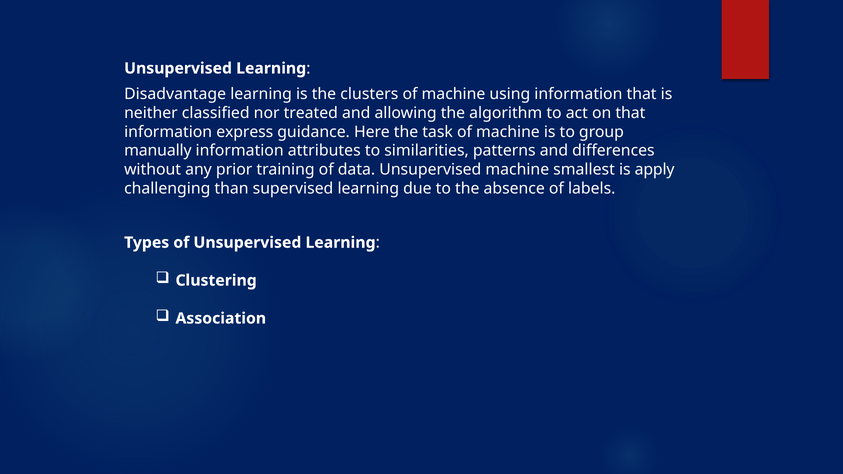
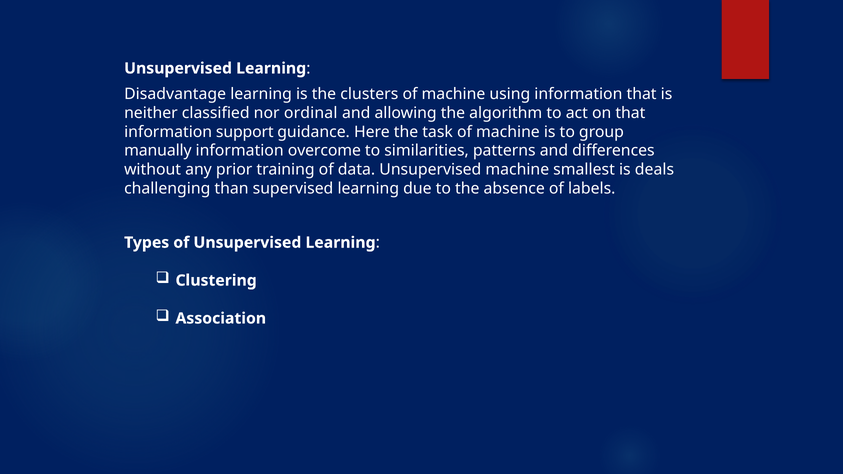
treated: treated -> ordinal (311, 113)
express: express -> support (245, 132)
attributes: attributes -> overcome (324, 151)
apply: apply -> deals (654, 170)
